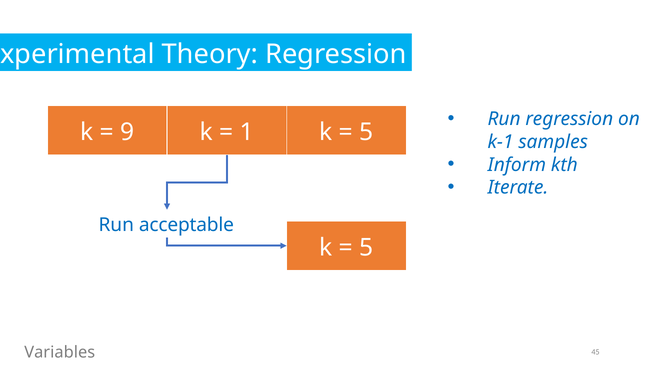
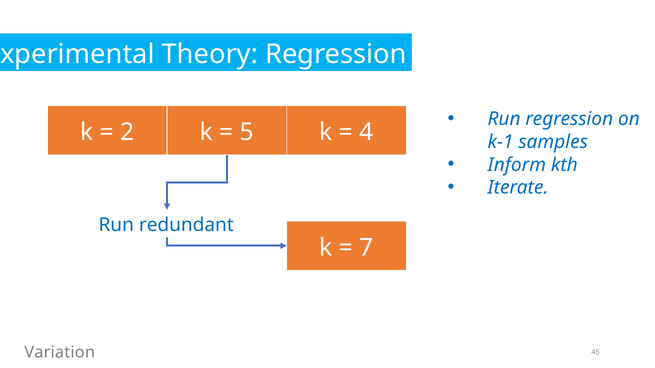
9: 9 -> 2 (127, 132)
1: 1 -> 5 (247, 132)
5: 5 -> 4 (366, 132)
acceptable: acceptable -> redundant (186, 225)
5: 5 -> 7 (366, 248)
Variables: Variables -> Variation (60, 353)
